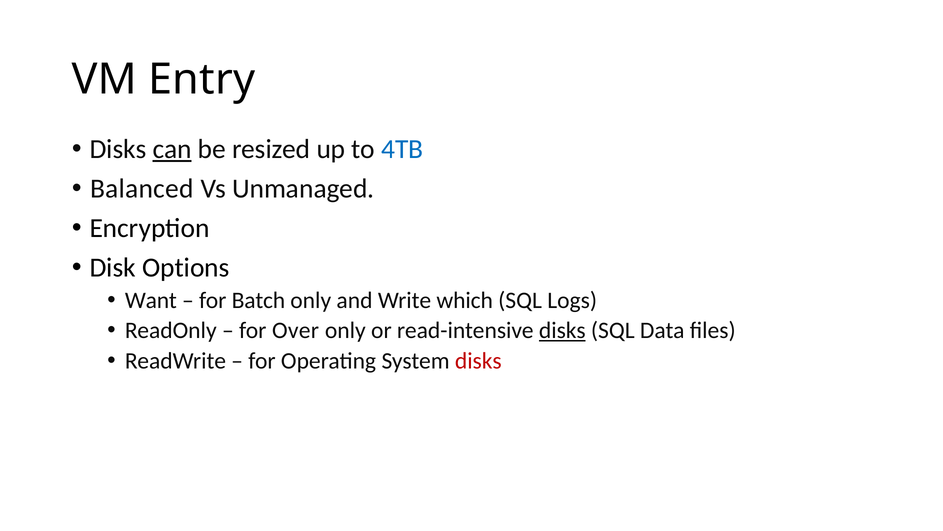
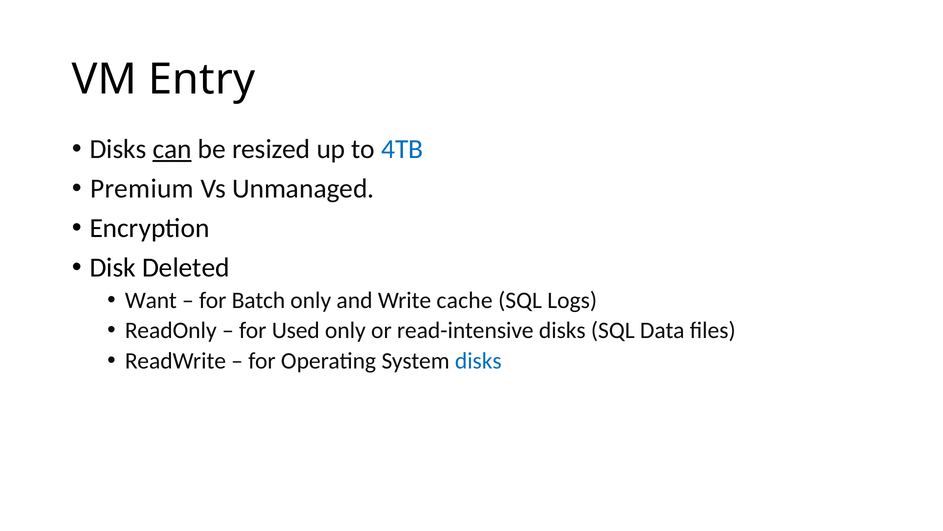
Balanced: Balanced -> Premium (142, 188)
Options: Options -> Deleted (186, 267)
which: which -> cache (465, 300)
Over: Over -> Used (296, 330)
disks underline: present -> none (562, 330)
disks colour: red -> blue (478, 361)
